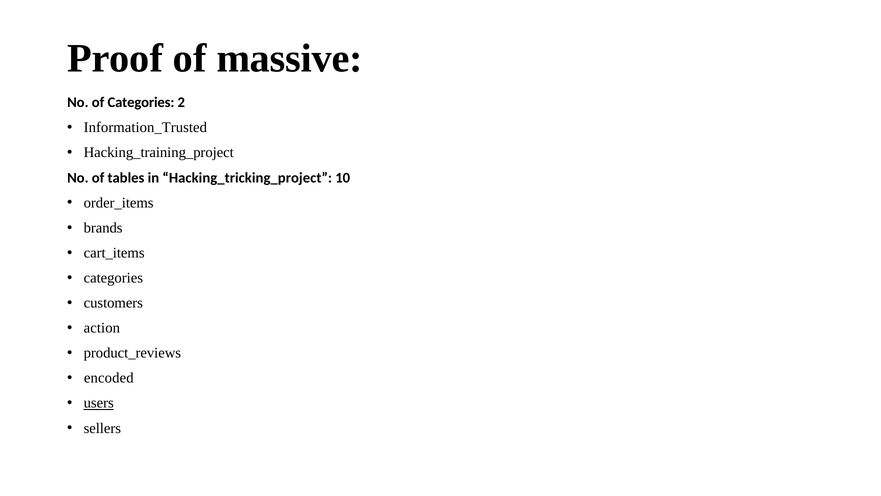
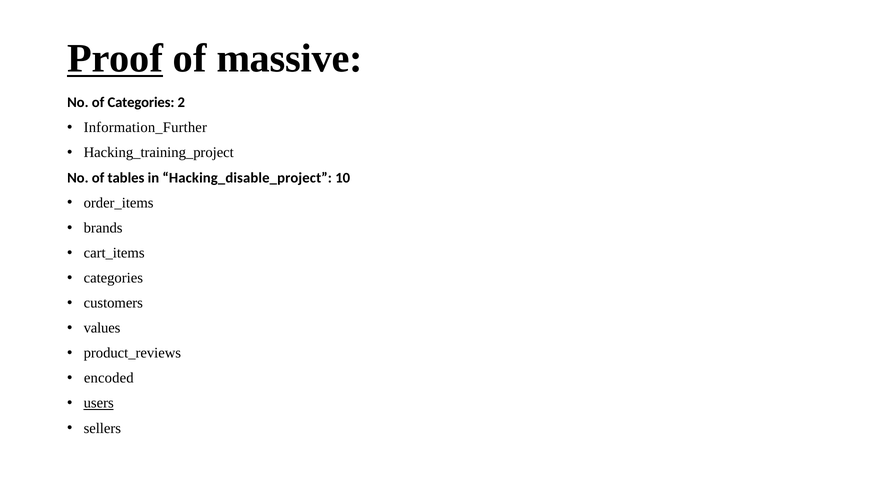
Proof underline: none -> present (115, 59)
Information_Trusted: Information_Trusted -> Information_Further (145, 127)
Hacking_tricking_project: Hacking_tricking_project -> Hacking_disable_project (247, 178)
action: action -> values (102, 328)
